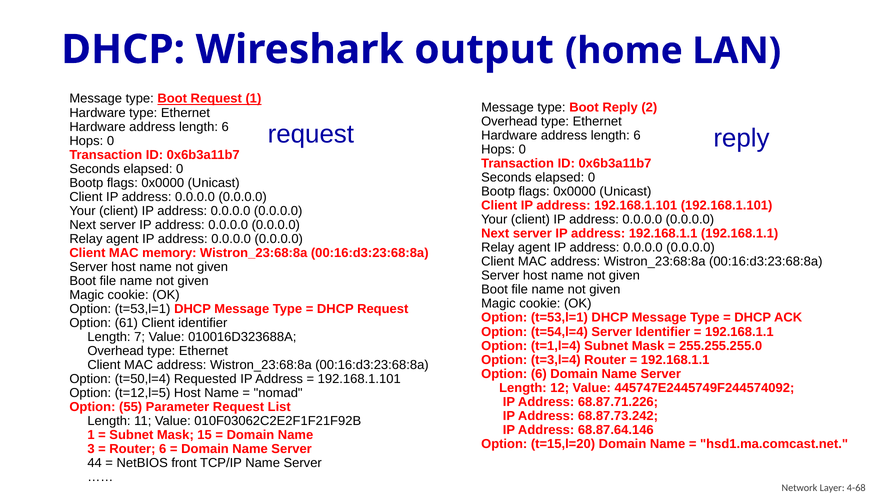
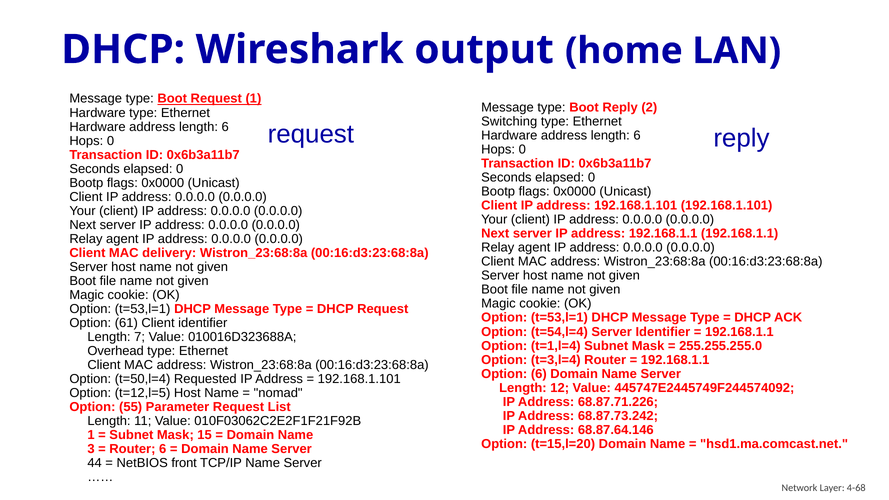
Overhead: Overhead -> Switching (509, 122)
memory: memory -> delivery (169, 253)
